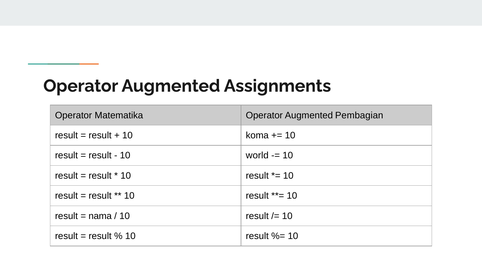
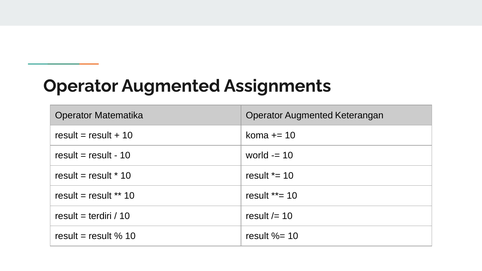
Pembagian: Pembagian -> Keterangan (359, 115)
nama: nama -> terdiri (100, 216)
